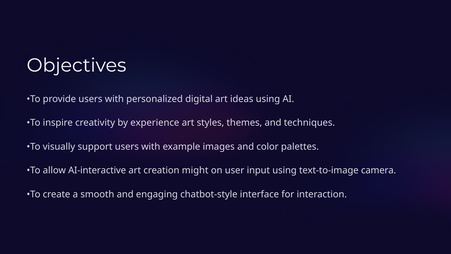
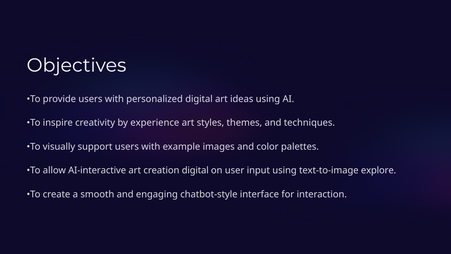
creation might: might -> digital (195, 170)
camera: camera -> explore (379, 170)
